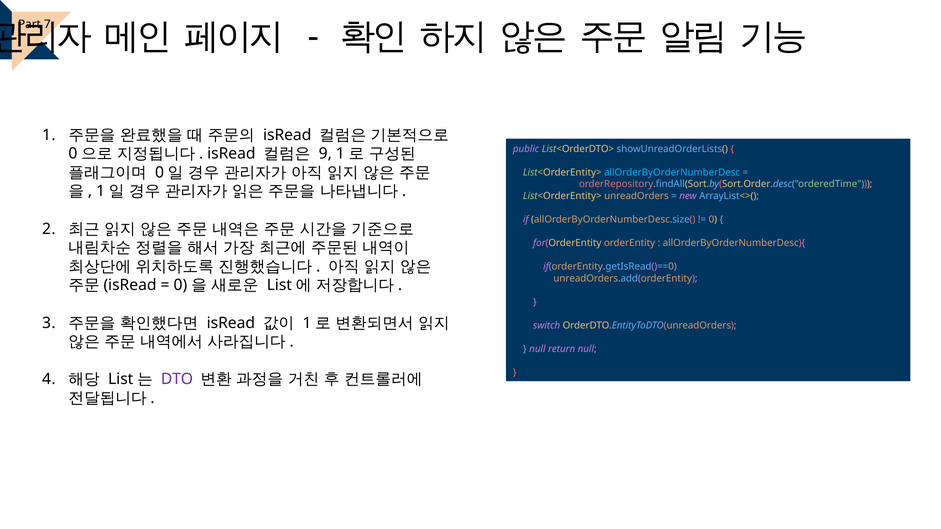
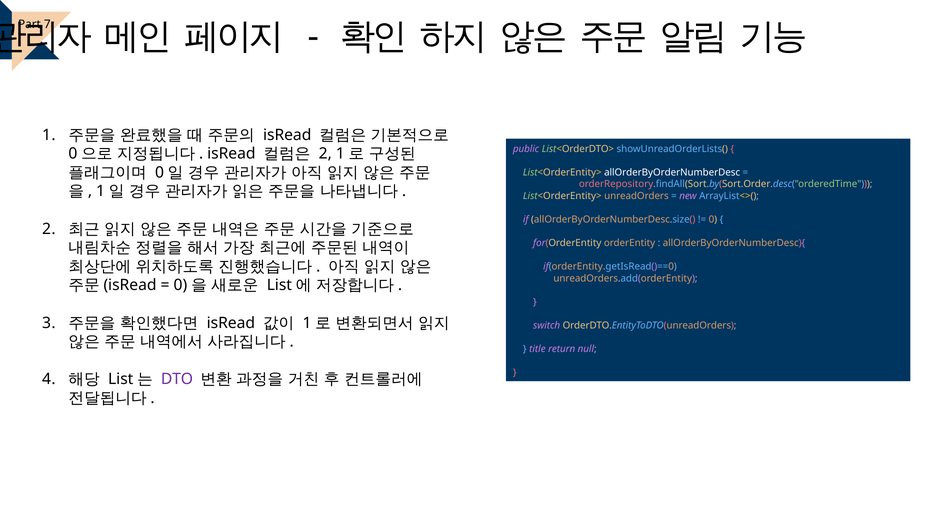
9: 9 -> 2 (325, 154)
allOrderByOrderNumberDesc colour: light blue -> white (672, 172)
null: null -> title (537, 349)
